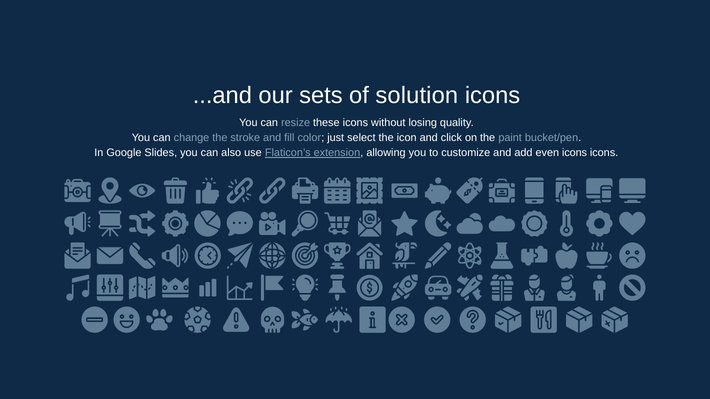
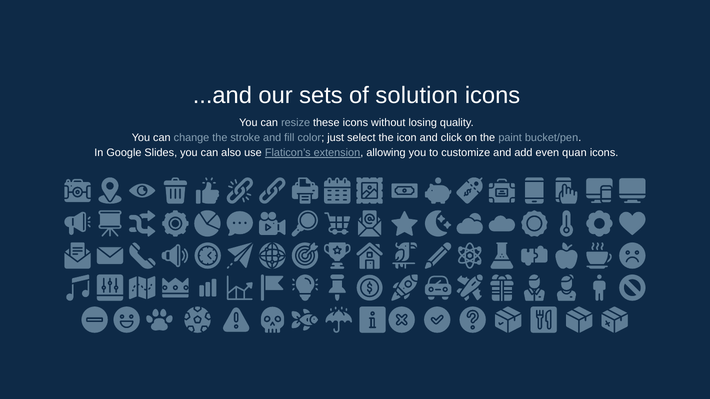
even icons: icons -> quan (574, 153)
